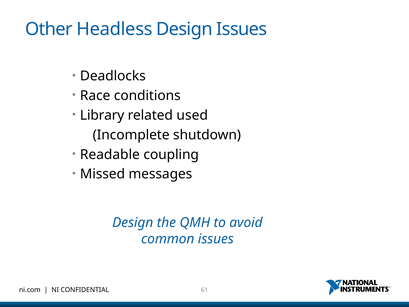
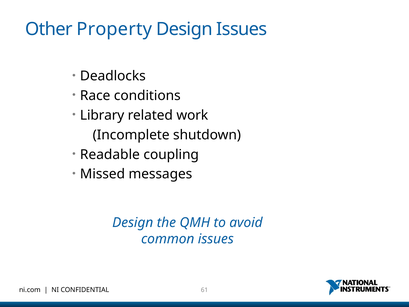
Headless: Headless -> Property (114, 29)
used: used -> work (192, 115)
